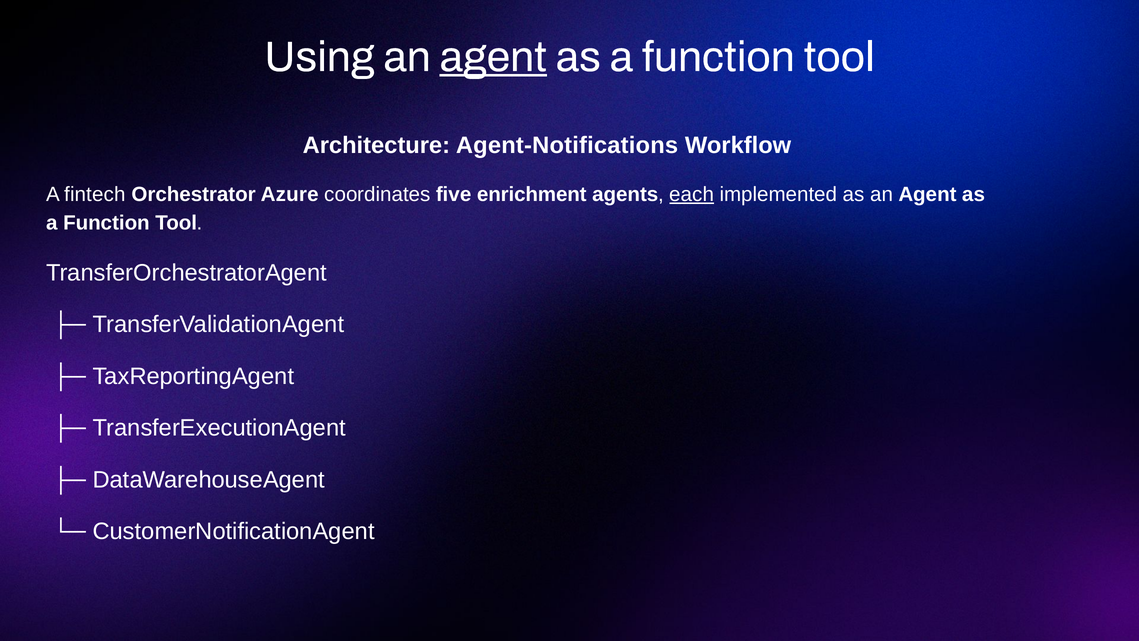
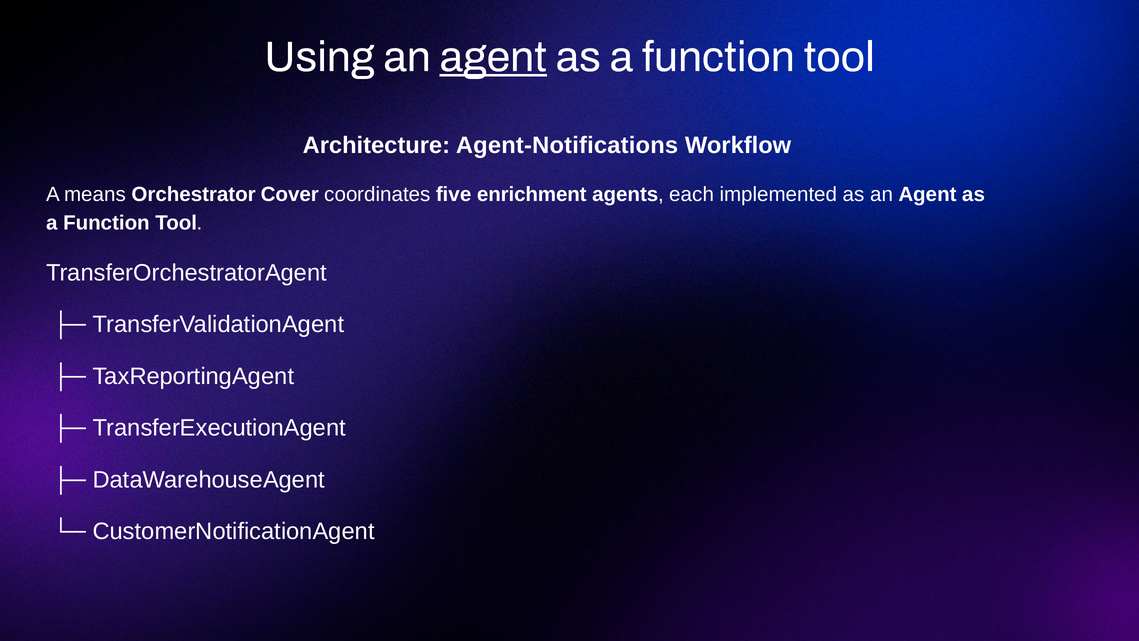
fintech: fintech -> means (95, 194)
Azure: Azure -> Cover (290, 194)
each underline: present -> none (692, 194)
